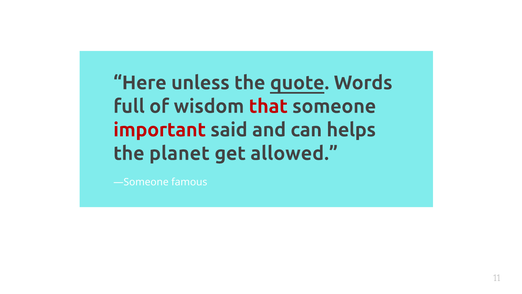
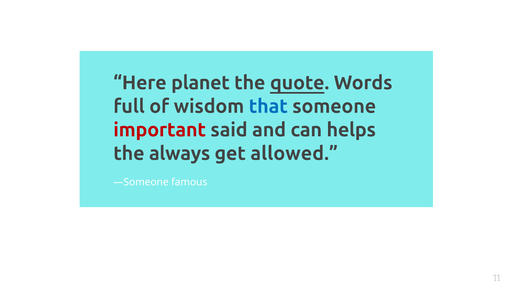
unless: unless -> planet (200, 83)
that colour: red -> blue (268, 106)
planet: planet -> always (180, 153)
